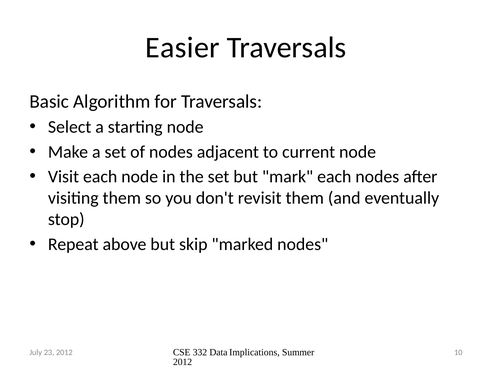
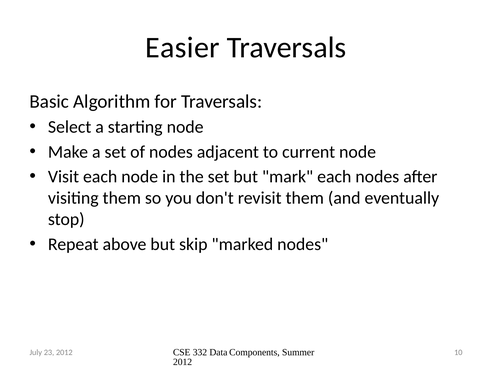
Implications: Implications -> Components (254, 352)
